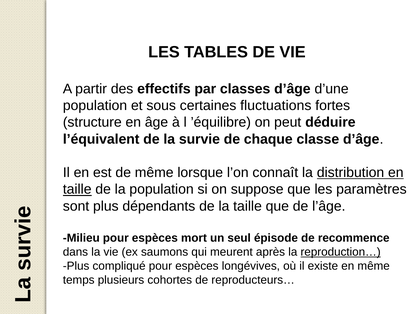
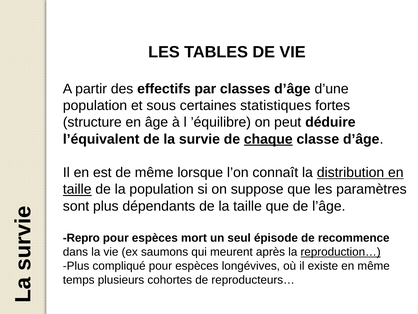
fluctuations: fluctuations -> statistiques (276, 105)
chaque underline: none -> present (268, 139)
Milieu: Milieu -> Repro (81, 238)
